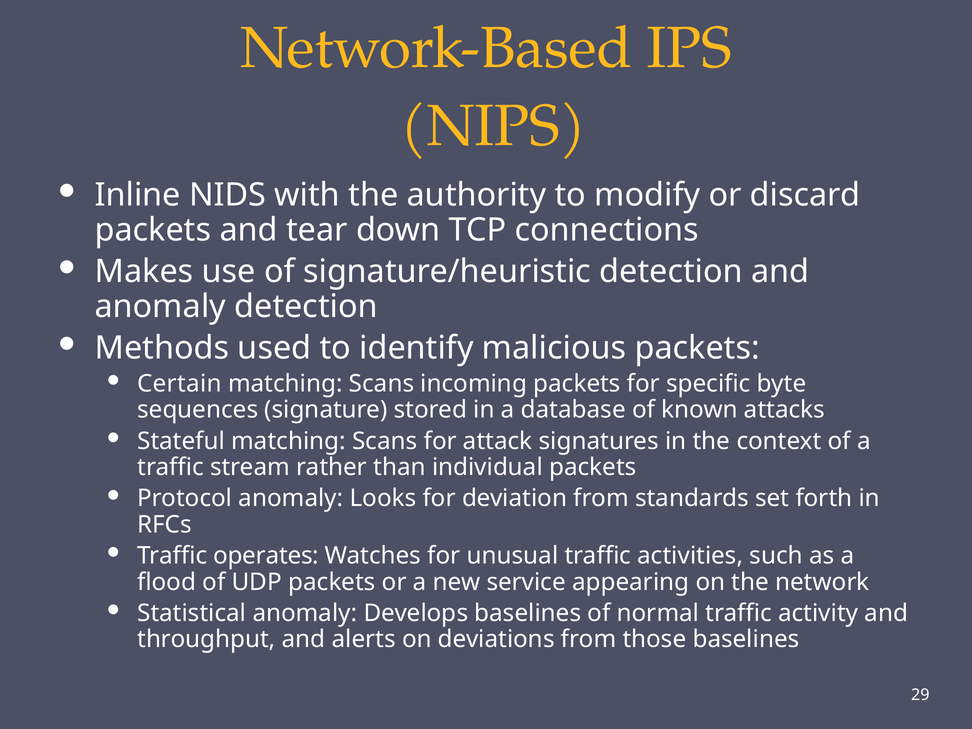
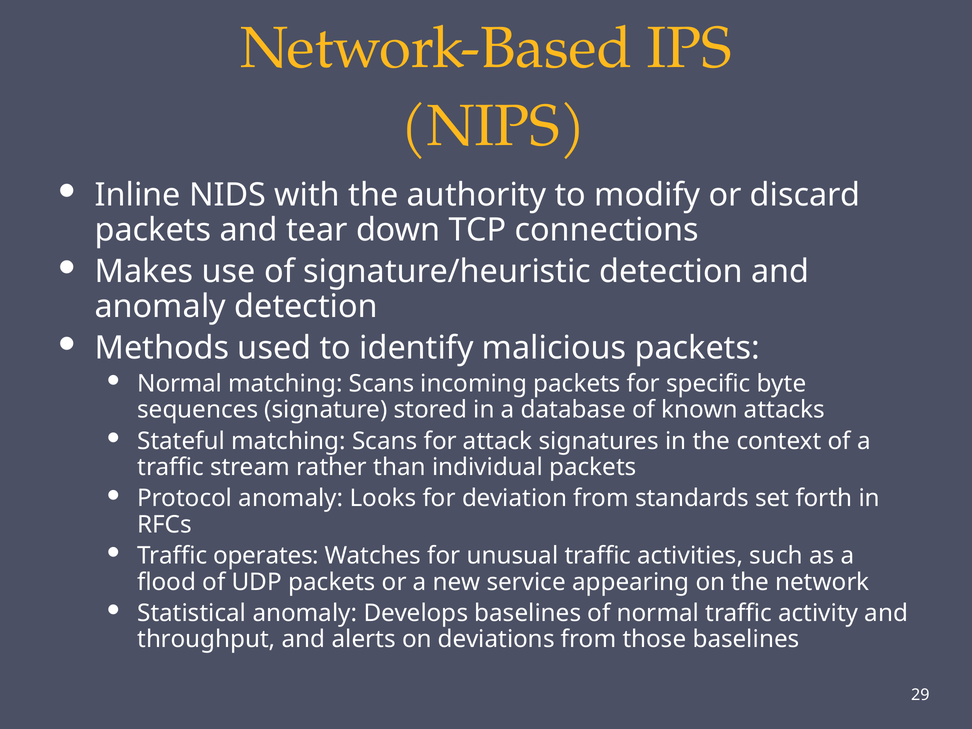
Certain: Certain -> Normal (180, 384)
